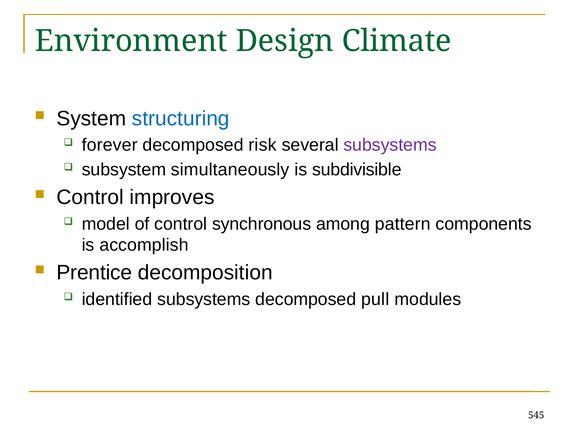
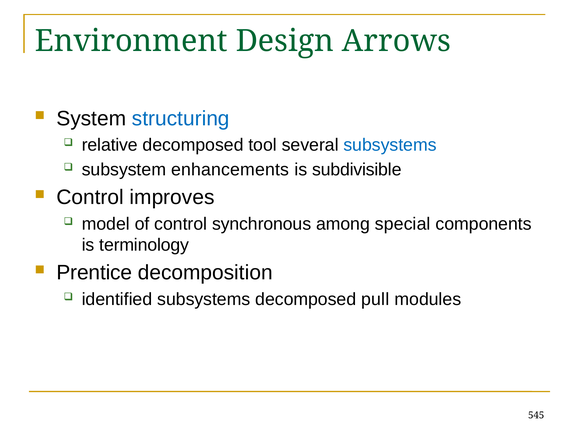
Climate: Climate -> Arrows (397, 41)
forever: forever -> relative (110, 145)
risk: risk -> tool (263, 145)
subsystems colour: purple -> blue (390, 145)
simultaneously: simultaneously -> enhancements (230, 169)
pattern: pattern -> special (403, 223)
accomplish: accomplish -> terminology (144, 245)
